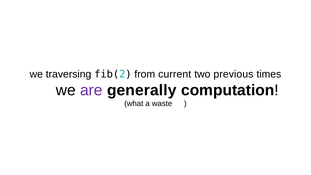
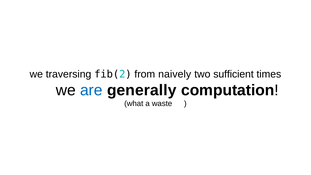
current: current -> naively (175, 74)
previous: previous -> sufficient (234, 74)
are colour: purple -> blue (91, 90)
